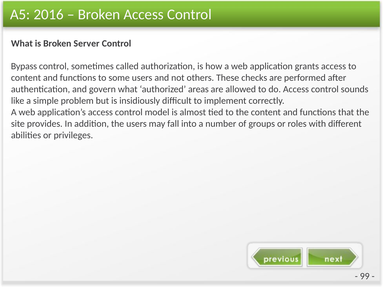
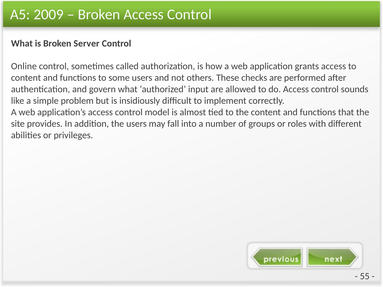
2016: 2016 -> 2009 (49, 14)
Bypass: Bypass -> Online (24, 66)
areas: areas -> input (198, 89)
99: 99 -> 55 (365, 276)
